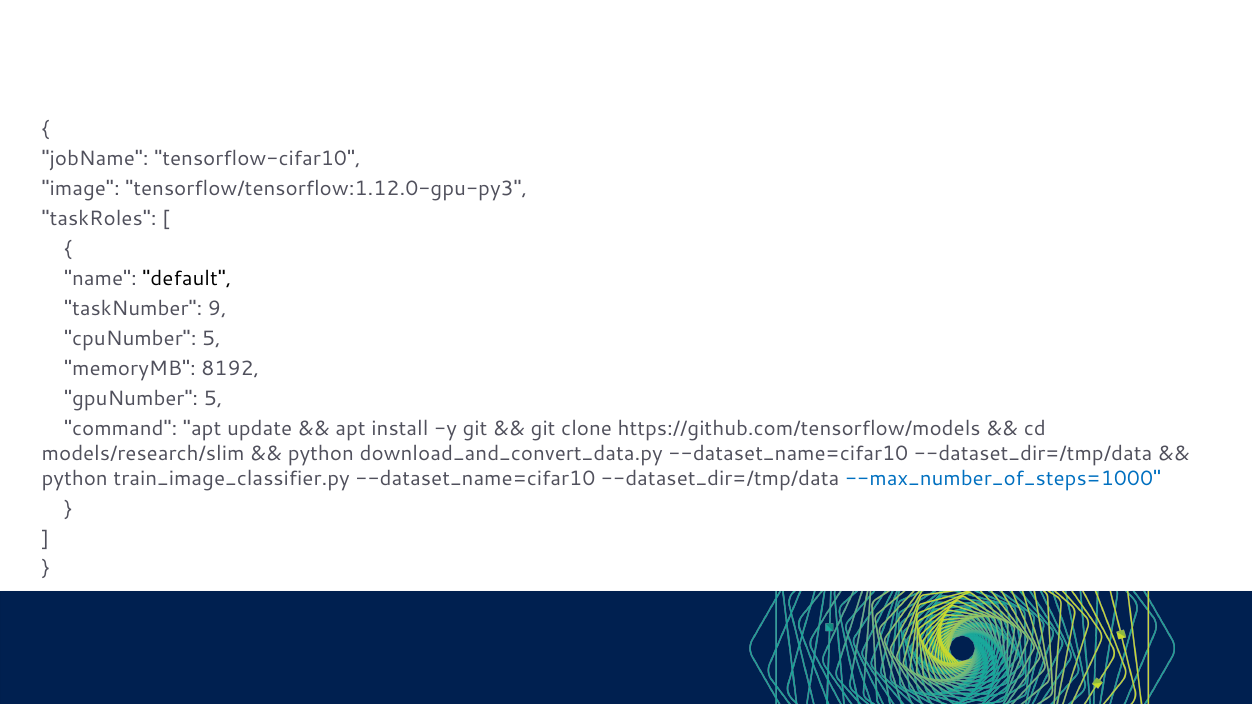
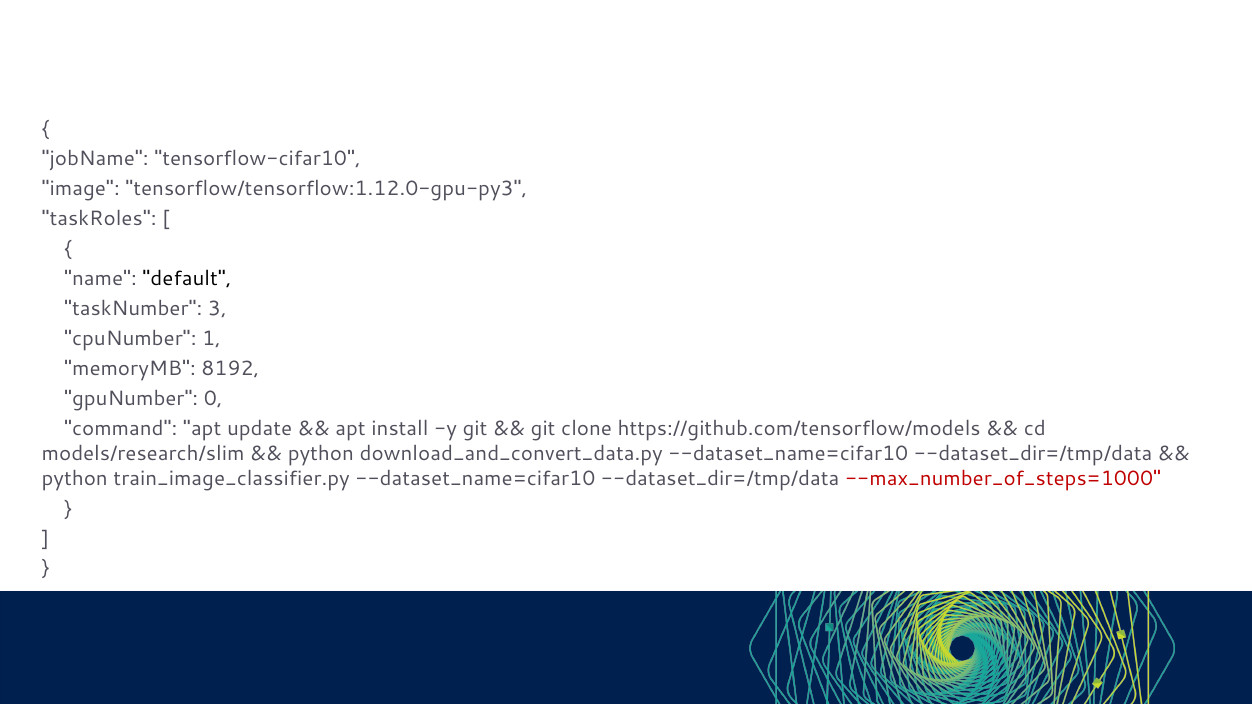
9: 9 -> 3 (217, 309)
cpuNumber 5: 5 -> 1 (211, 339)
gpuNumber 5: 5 -> 0 (213, 399)
--max_number_of_steps=1000 colour: blue -> red (1003, 478)
